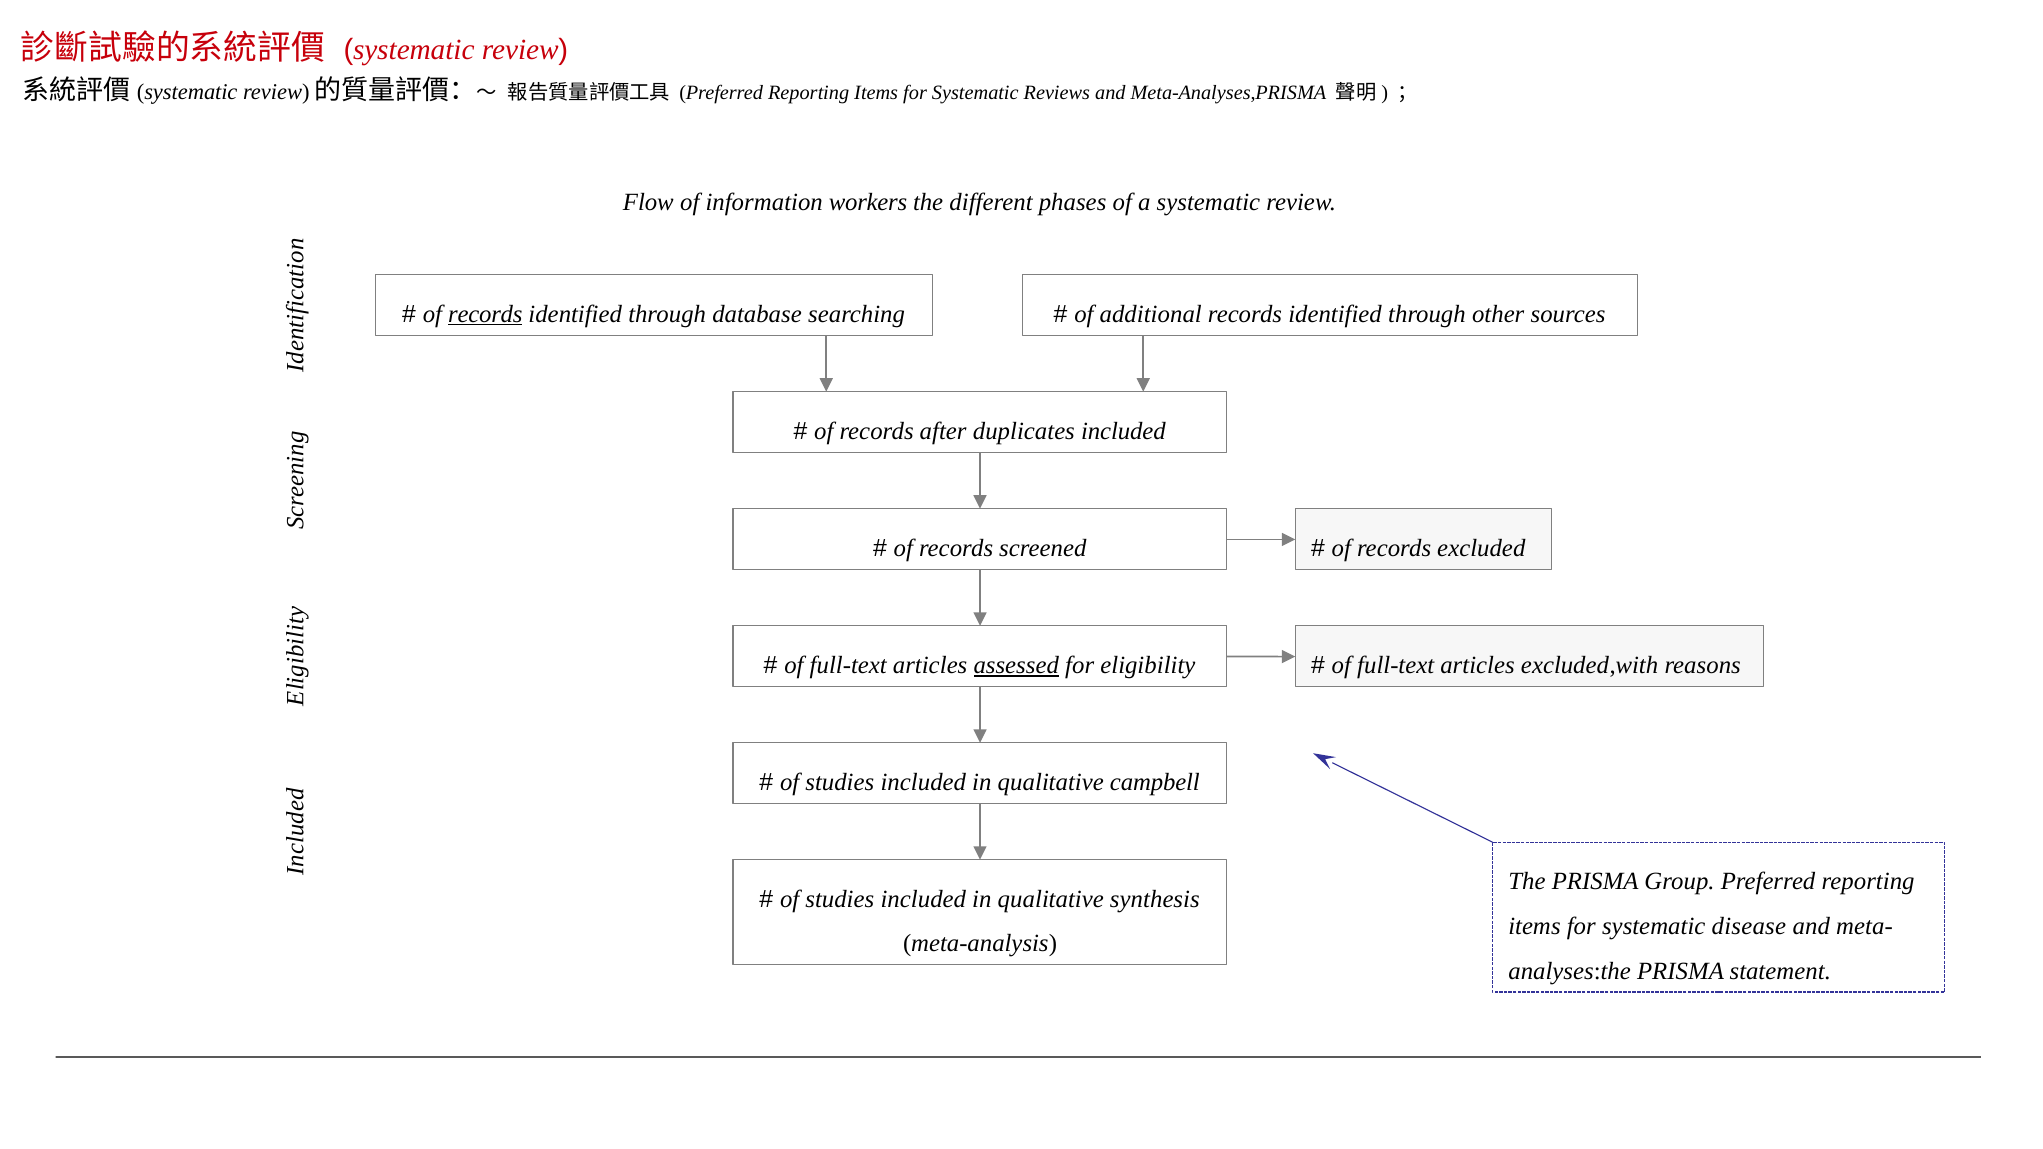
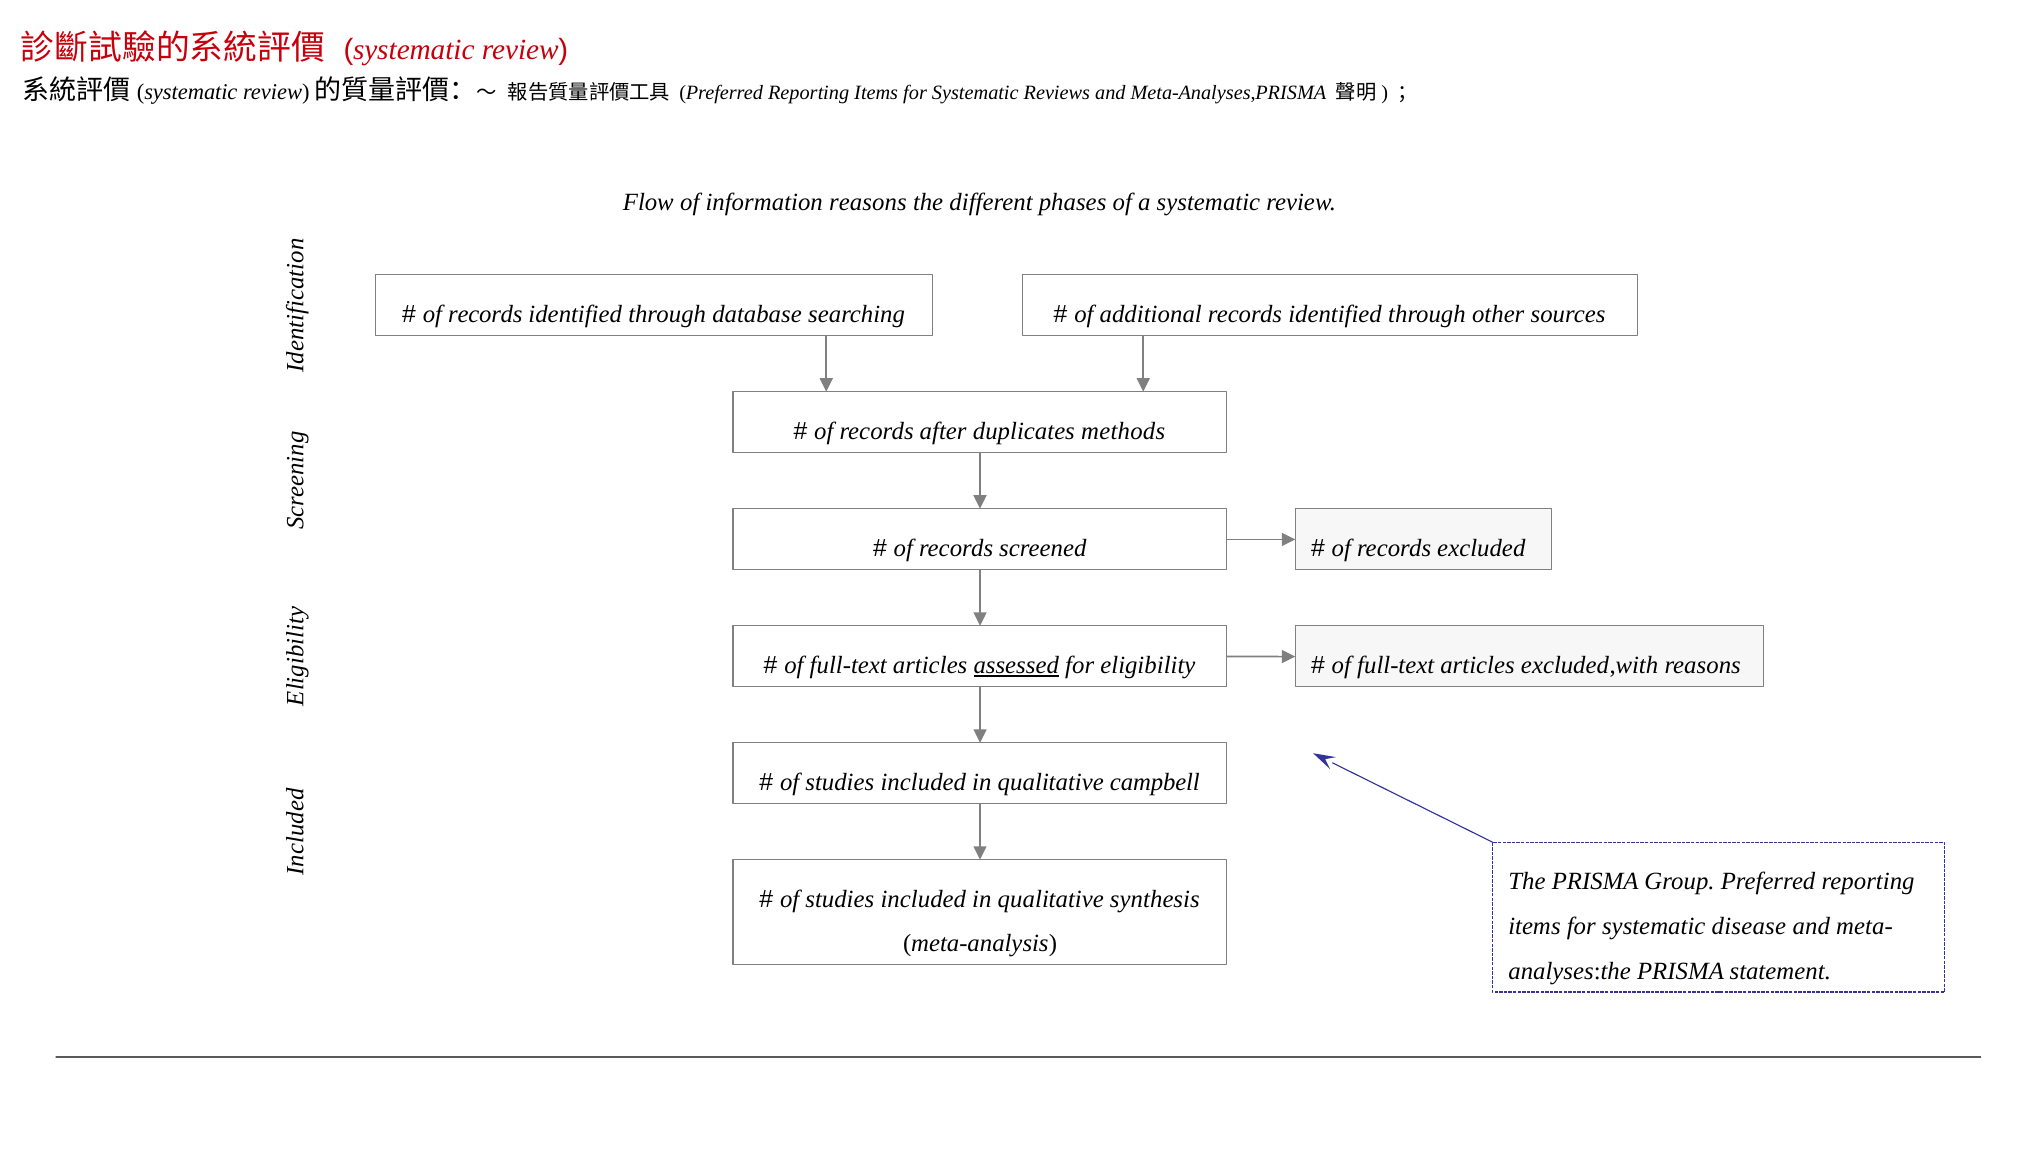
information workers: workers -> reasons (868, 202)
records underline: present -> none (485, 314)
duplicates included: included -> methods (1123, 431)
